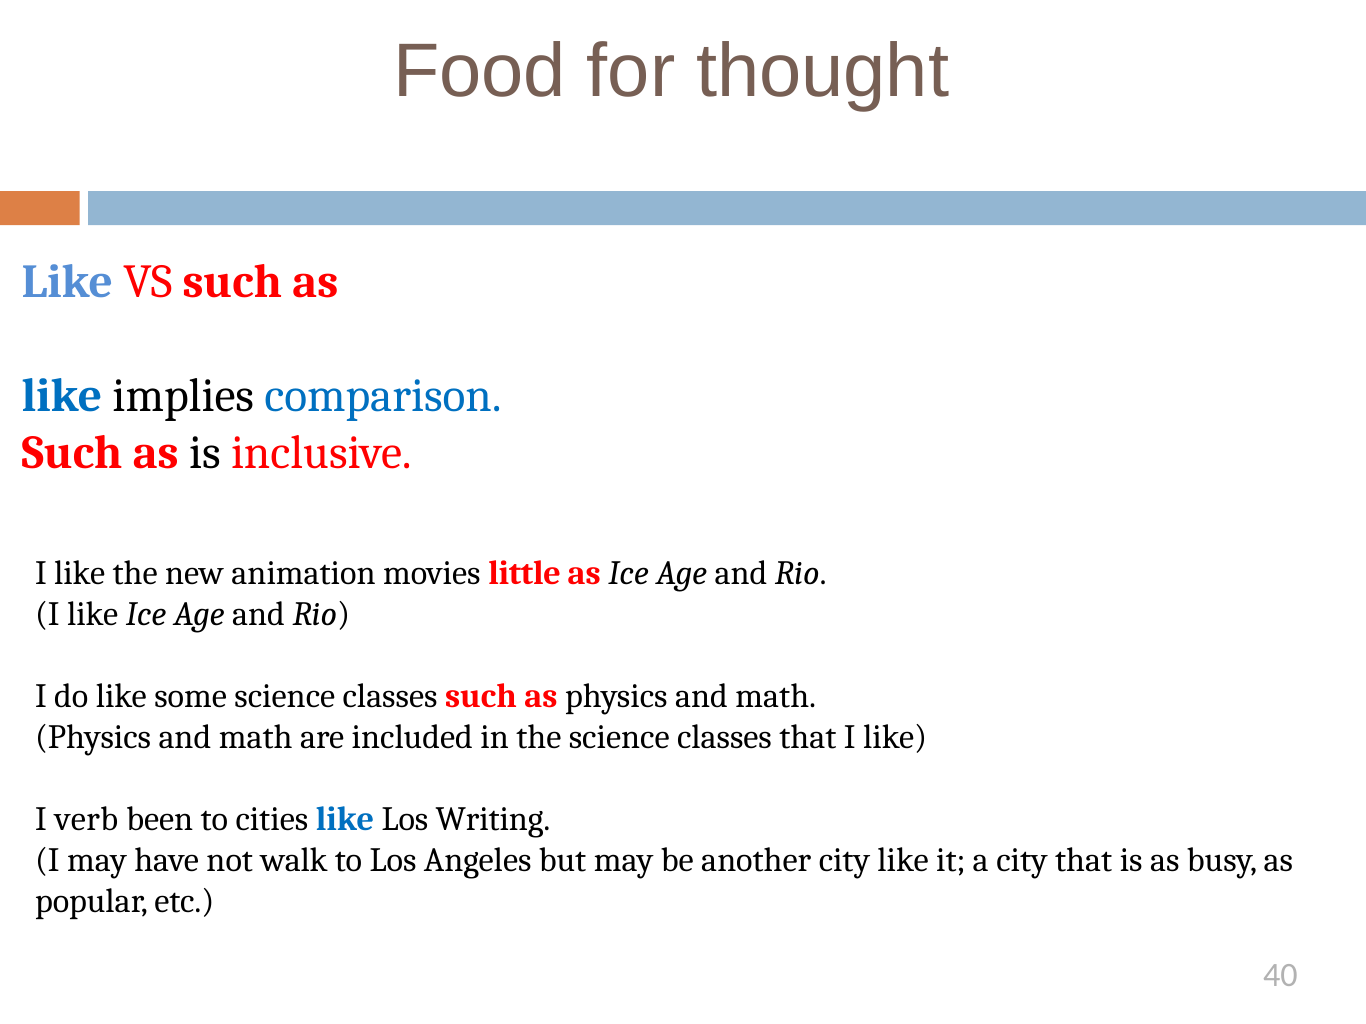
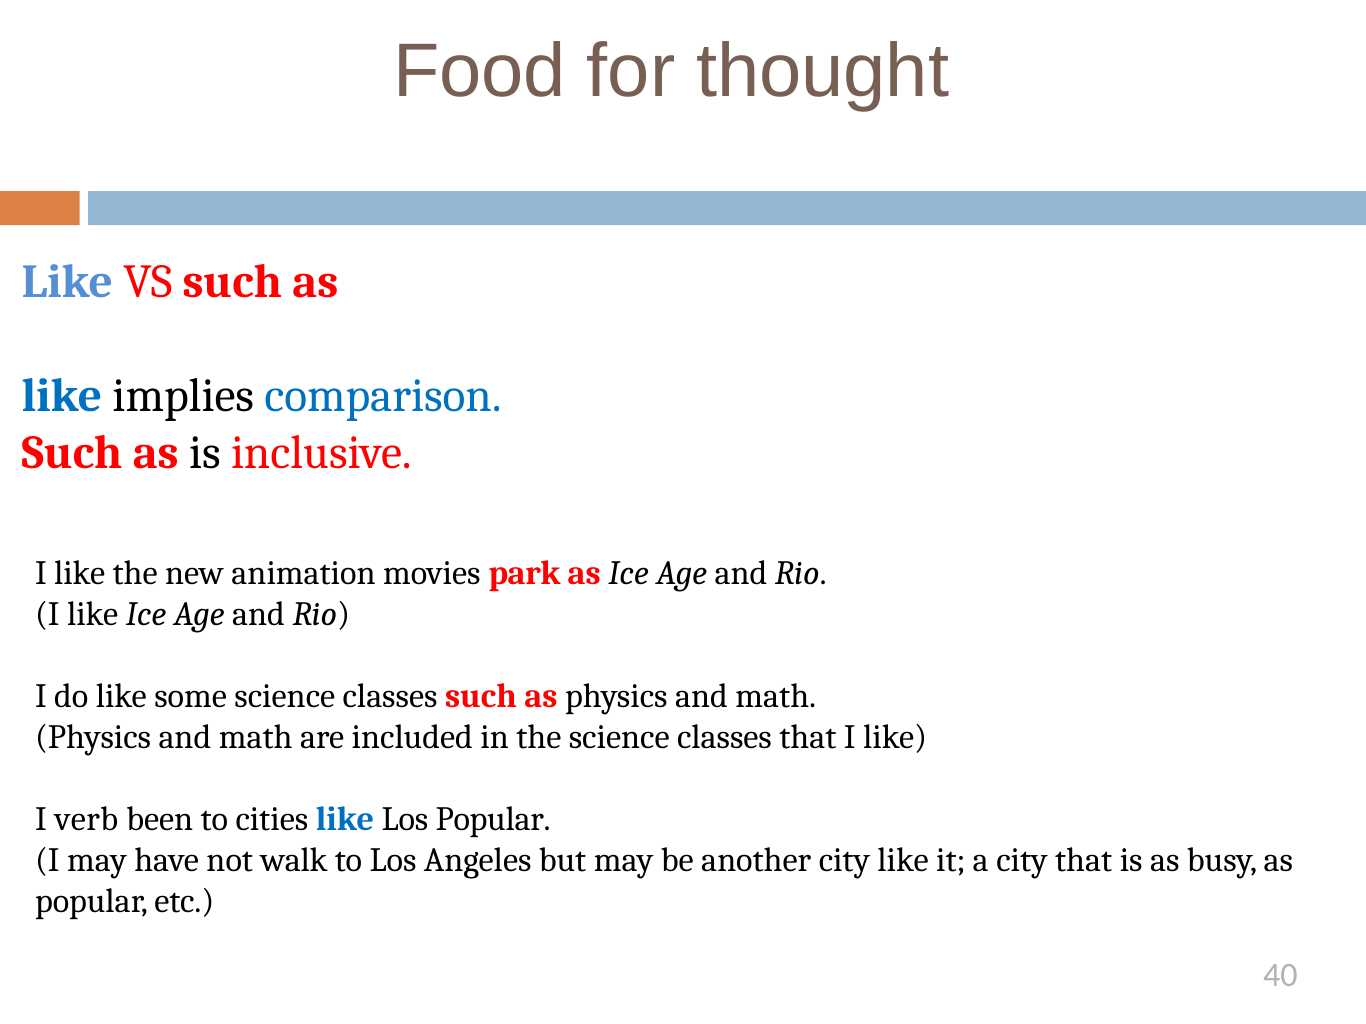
little: little -> park (525, 574)
Los Writing: Writing -> Popular (493, 820)
